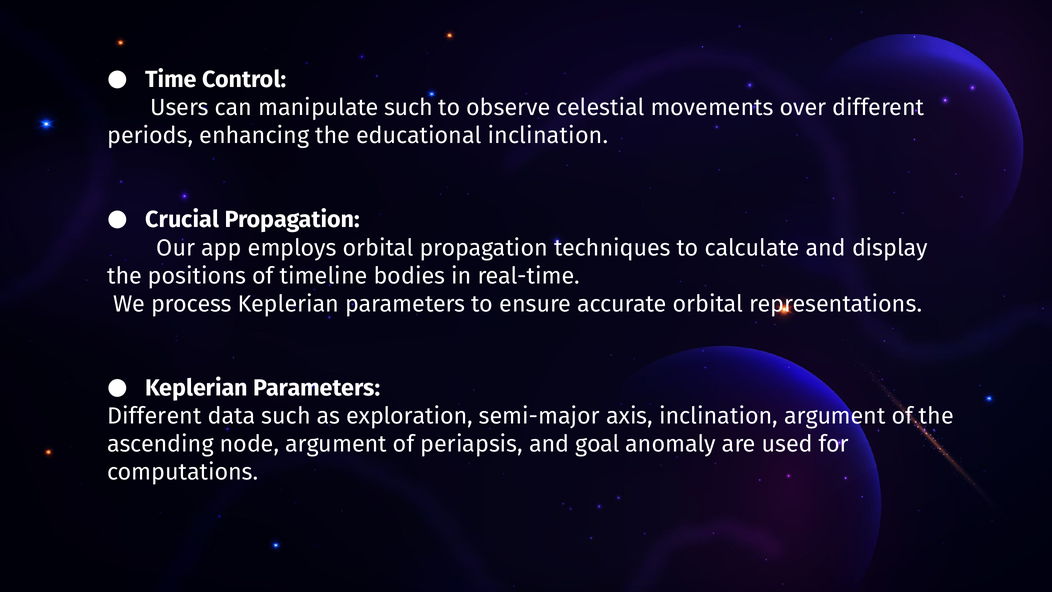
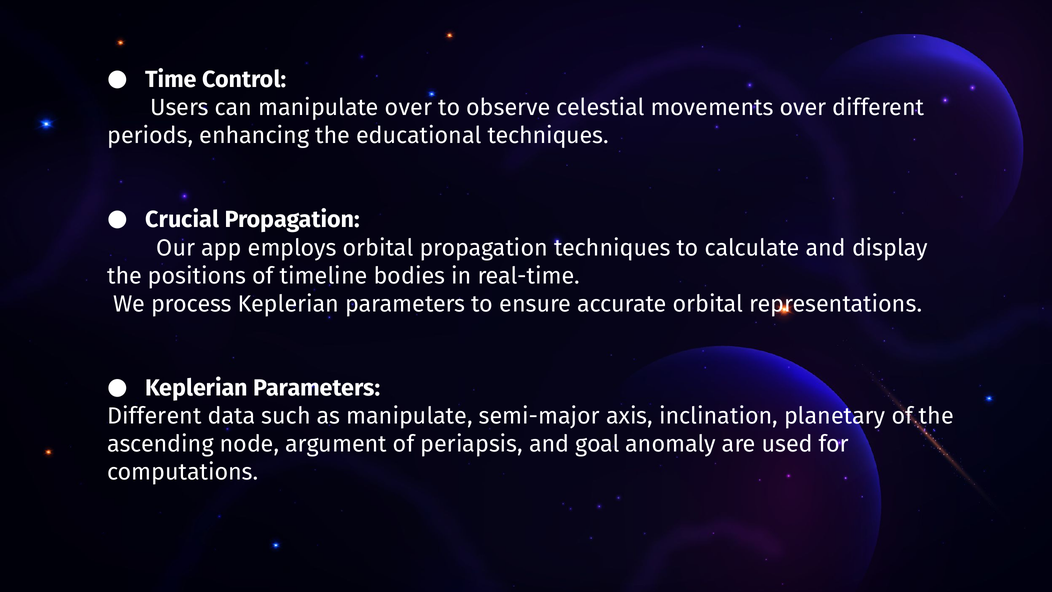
manipulate such: such -> over (408, 108)
educational inclination: inclination -> techniques (548, 136)
as exploration: exploration -> manipulate (409, 416)
inclination argument: argument -> planetary (835, 416)
